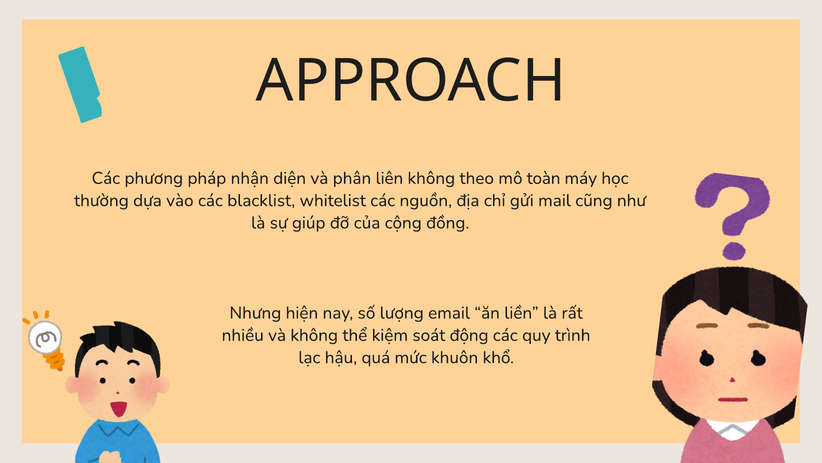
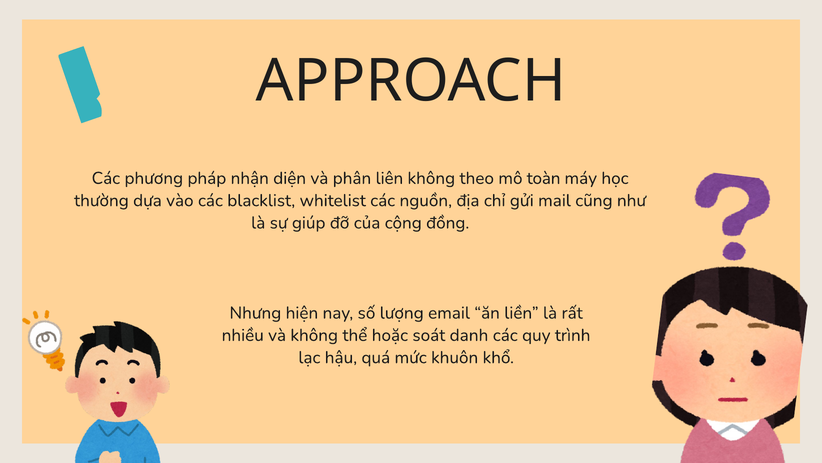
kiệm: kiệm -> hoặc (390, 335)
động: động -> danh (469, 335)
